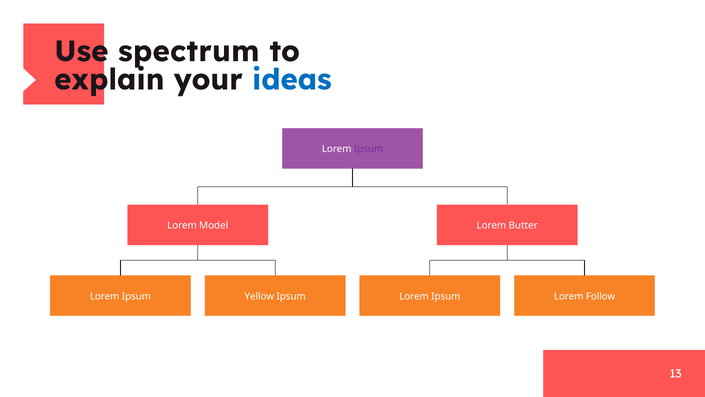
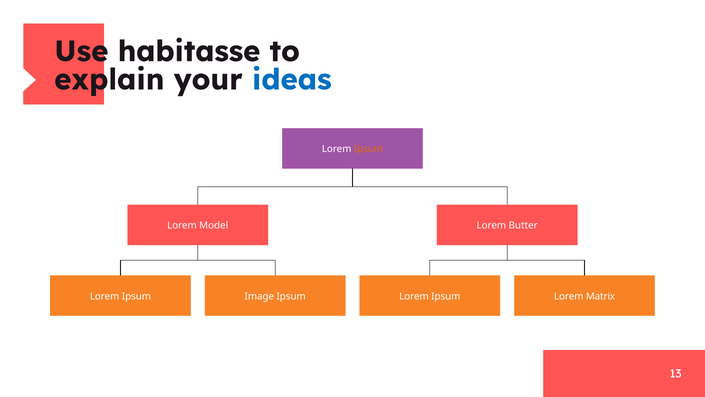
spectrum: spectrum -> habitasse (189, 51)
Ipsum colour: purple -> orange (368, 149)
Yellow: Yellow -> Image (259, 296)
Follow: Follow -> Matrix (601, 296)
